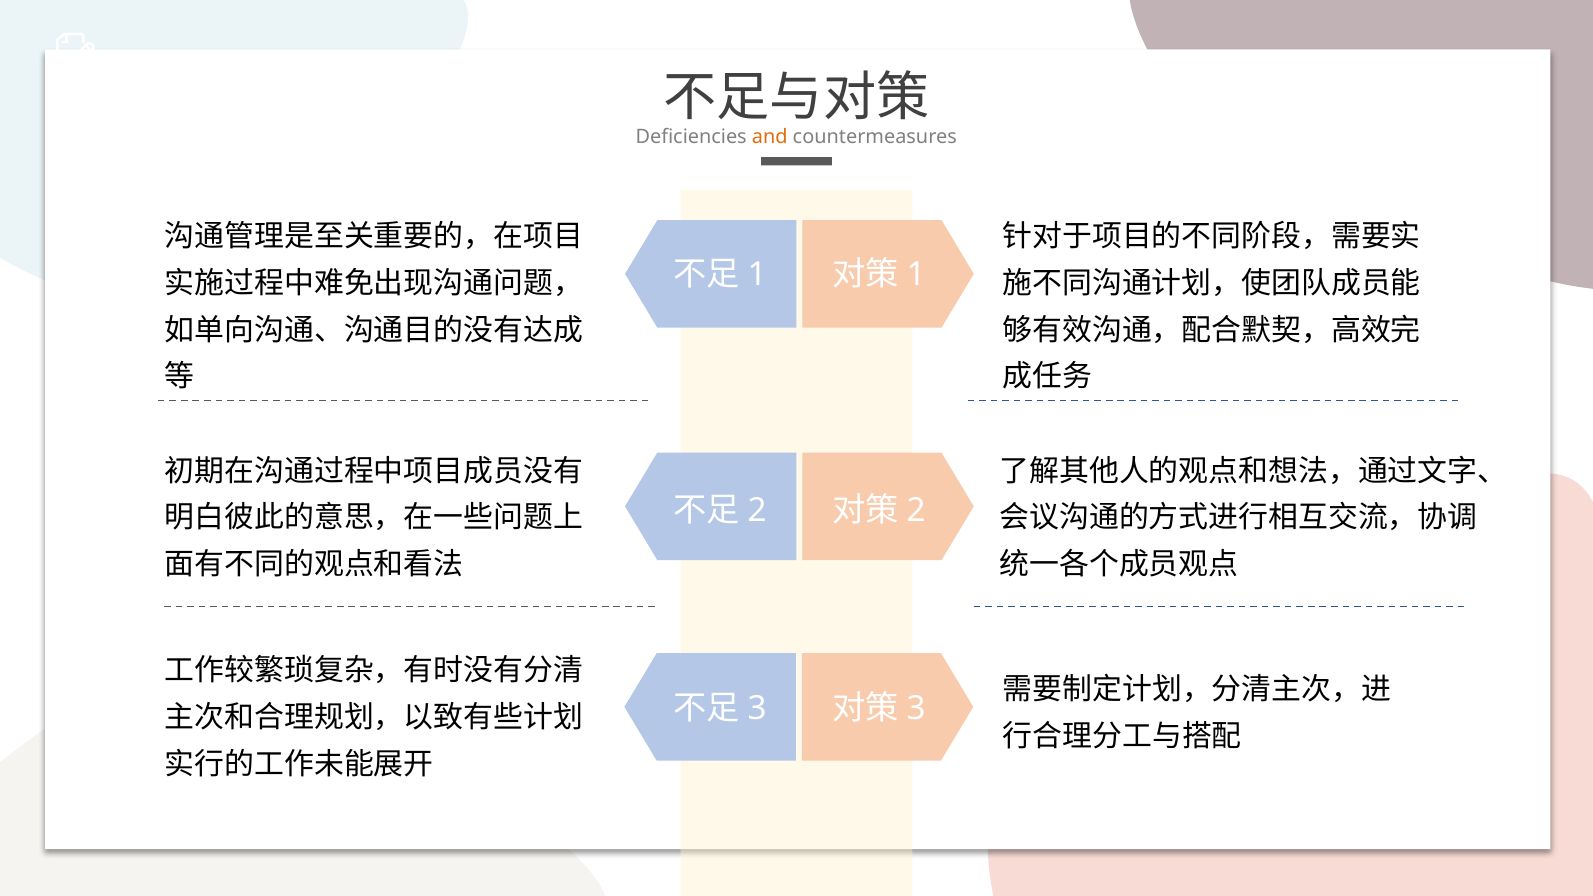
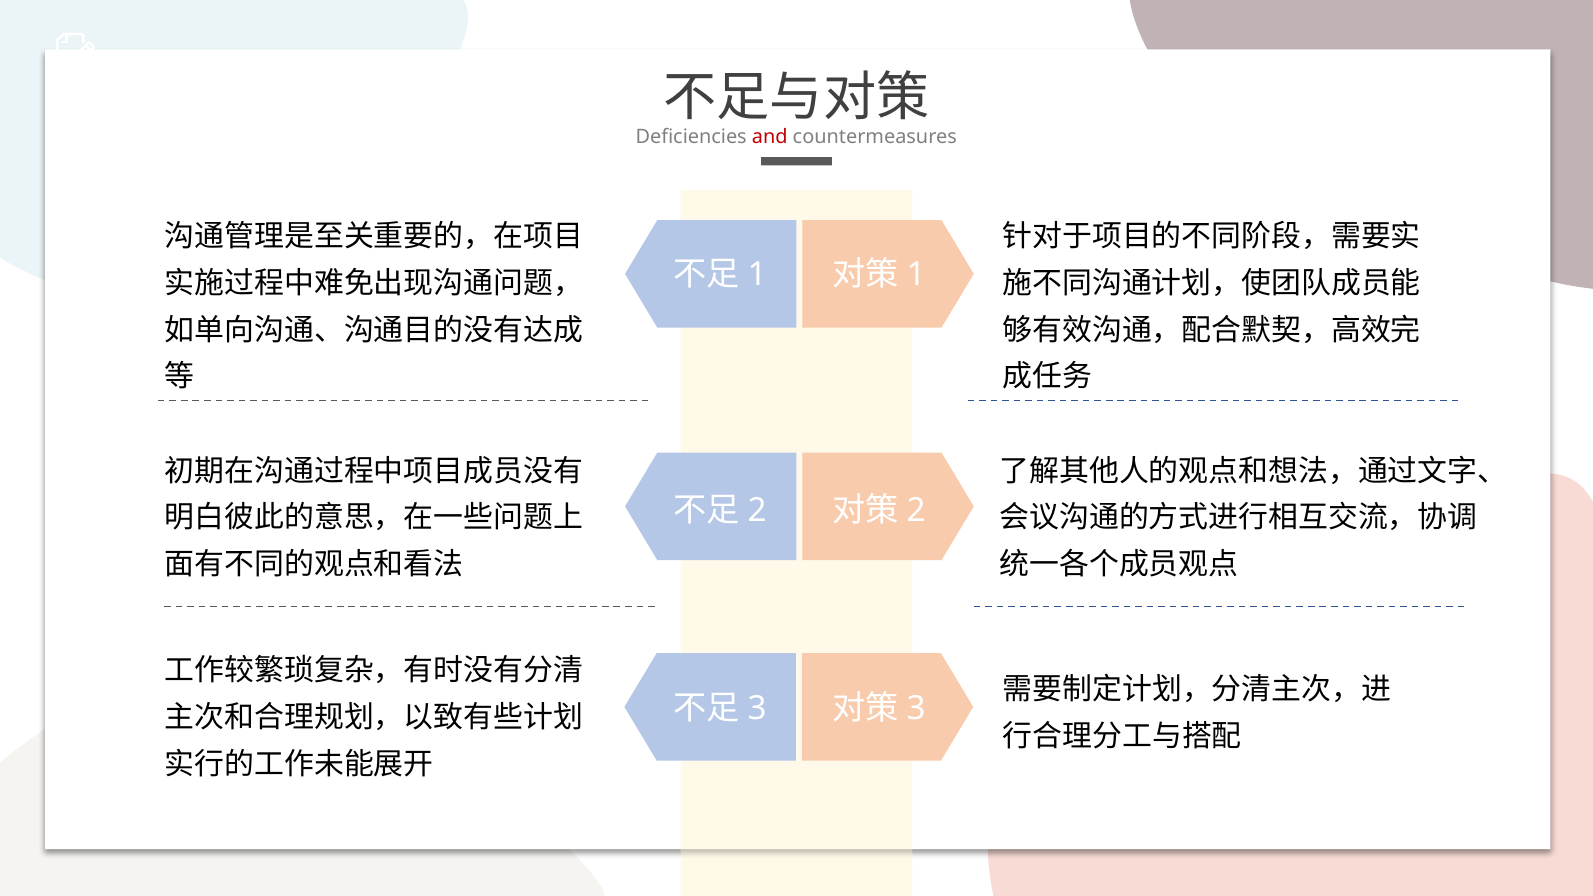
and colour: orange -> red (770, 137)
